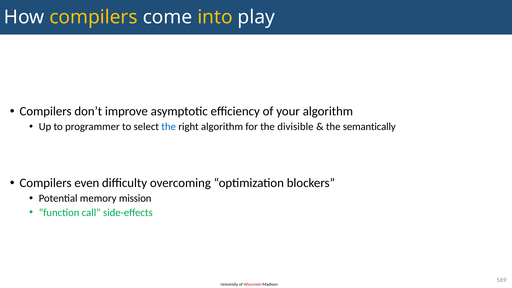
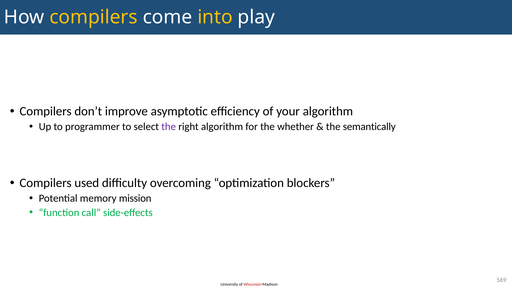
the colour: blue -> purple (169, 127)
divisible: divisible -> whether (296, 127)
even: even -> used (87, 183)
